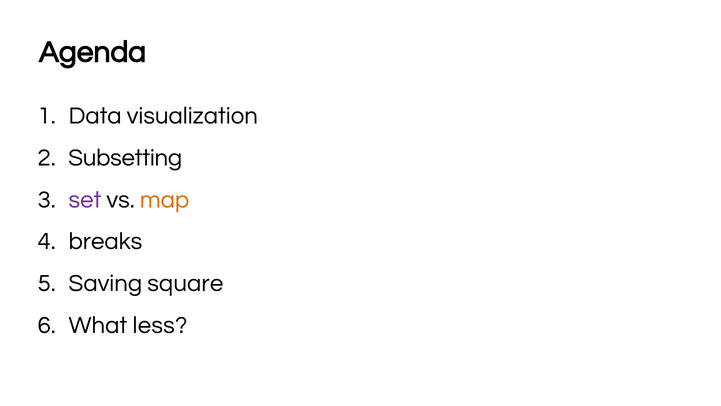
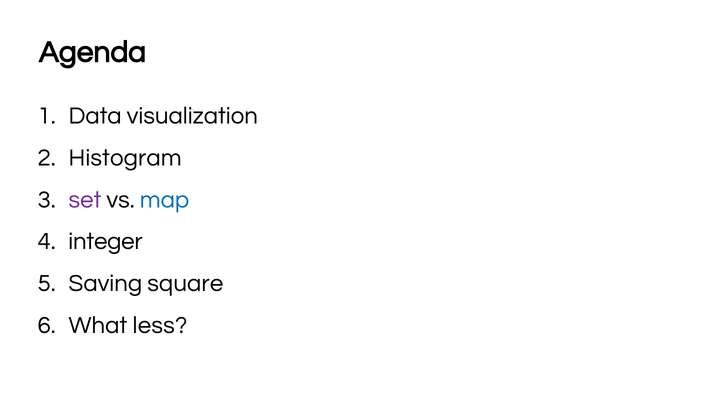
Subsetting: Subsetting -> Histogram (125, 158)
map colour: orange -> blue (165, 199)
breaks: breaks -> integer (106, 241)
